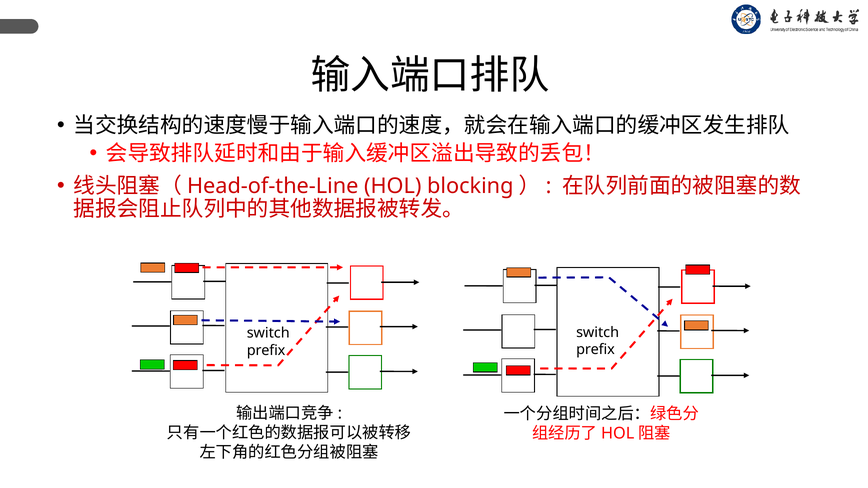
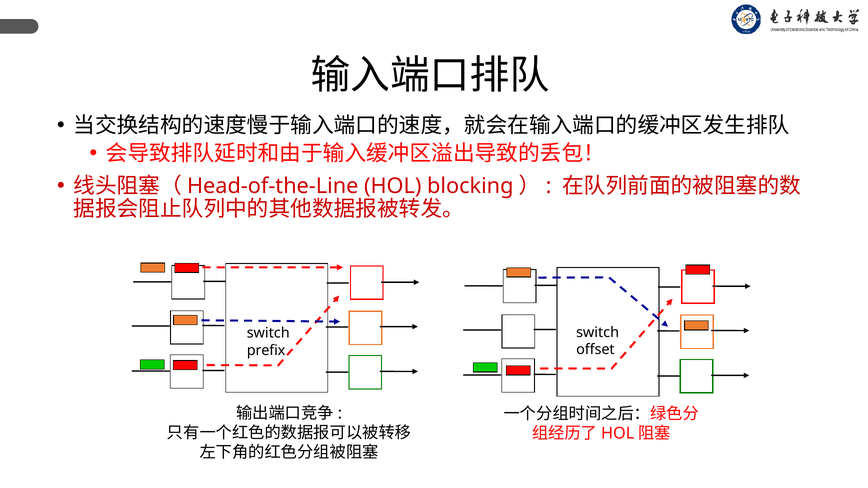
prefix: prefix -> offset (595, 350)
